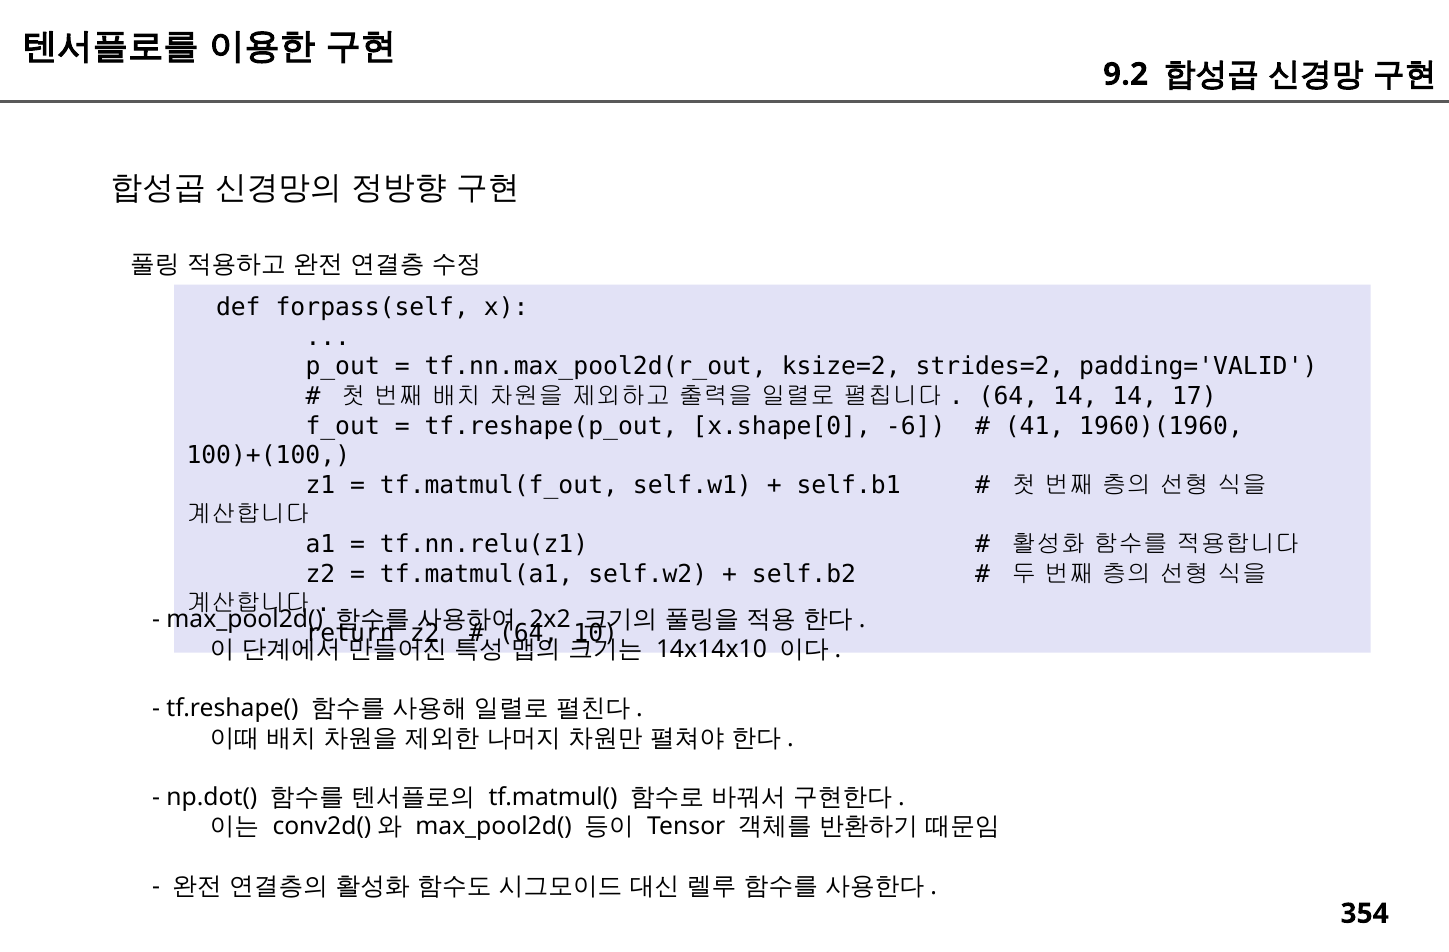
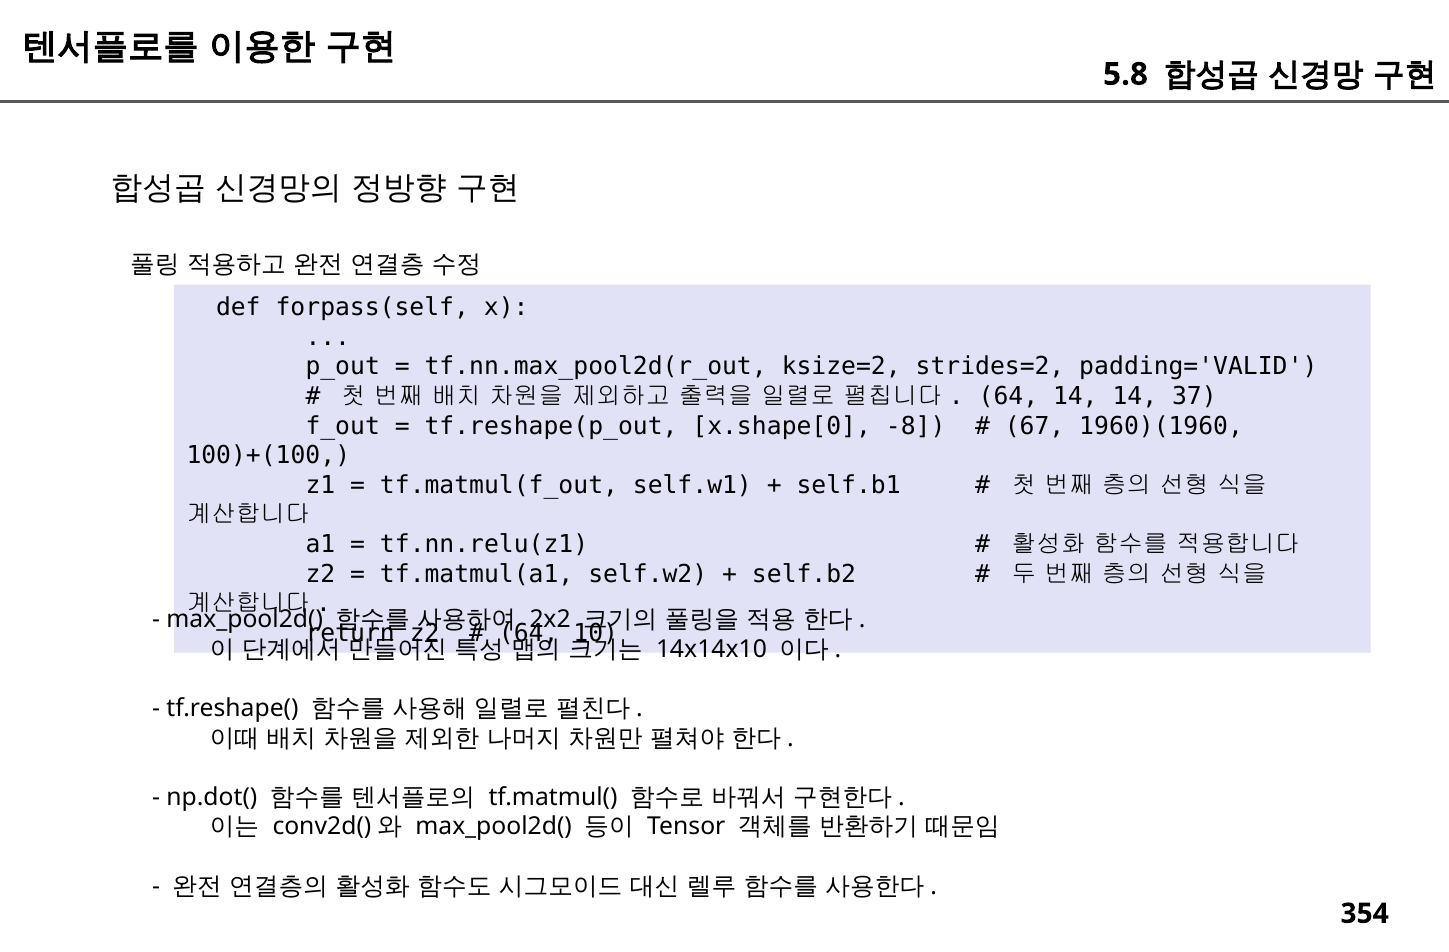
9.2: 9.2 -> 5.8 (1126, 74)
17: 17 -> 37 (1194, 396)
-6: -6 -> -8 (916, 426)
41: 41 -> 67 (1035, 426)
